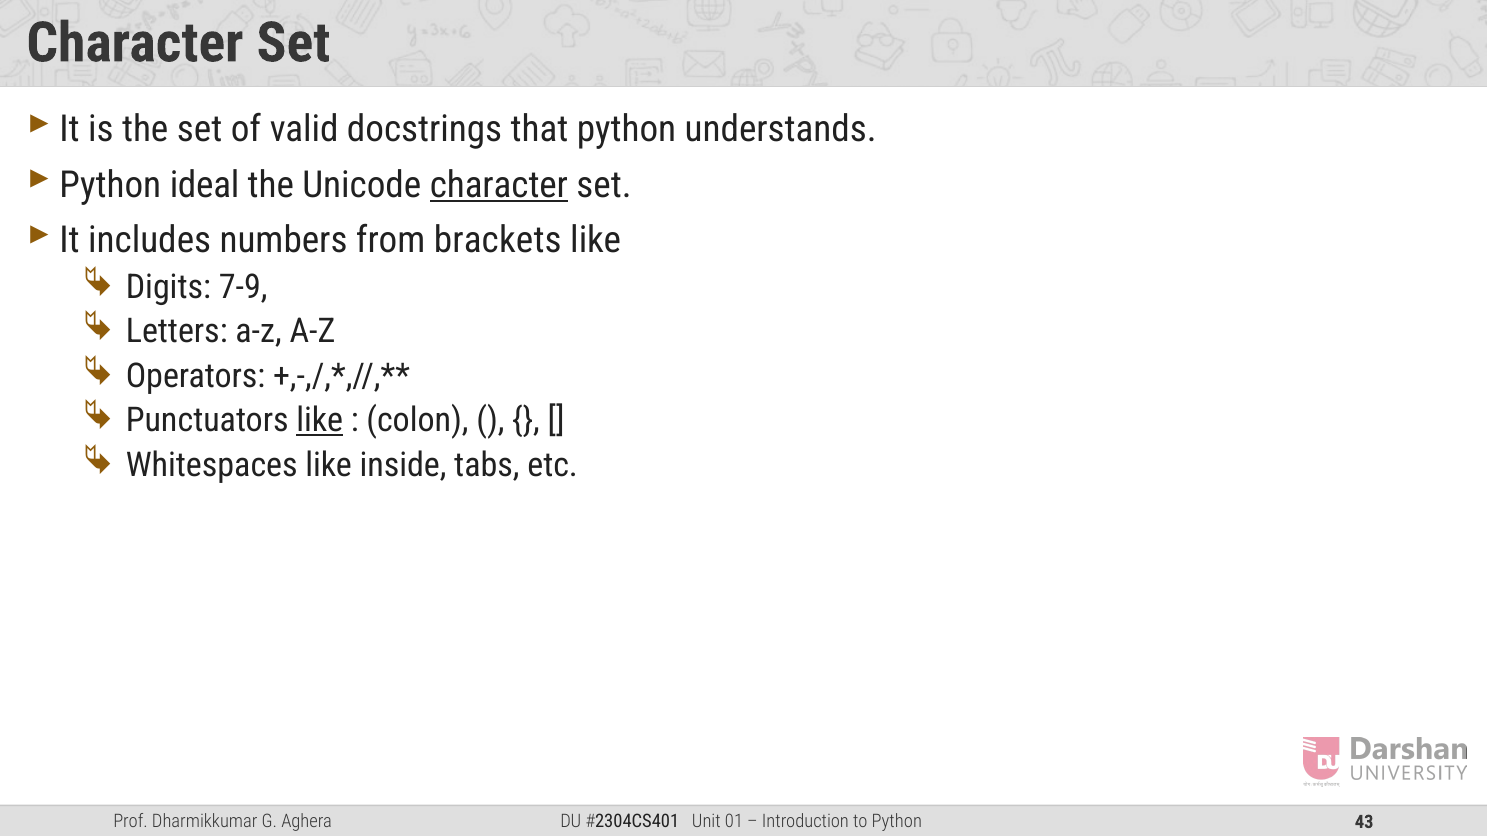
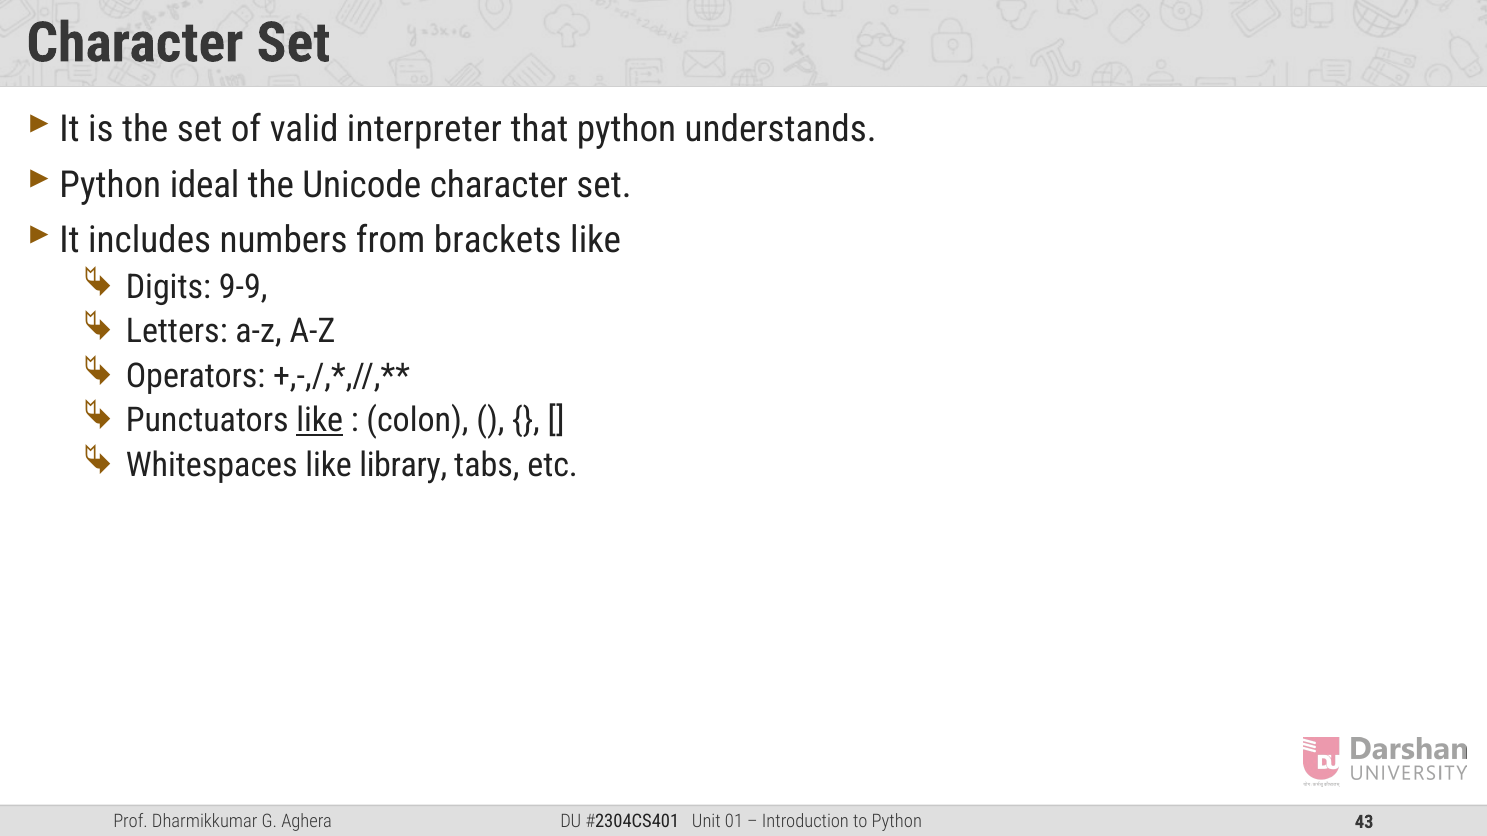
docstrings: docstrings -> interpreter (424, 130)
character underline: present -> none (499, 185)
7-9: 7-9 -> 9-9 (243, 287)
inside: inside -> library (403, 465)
